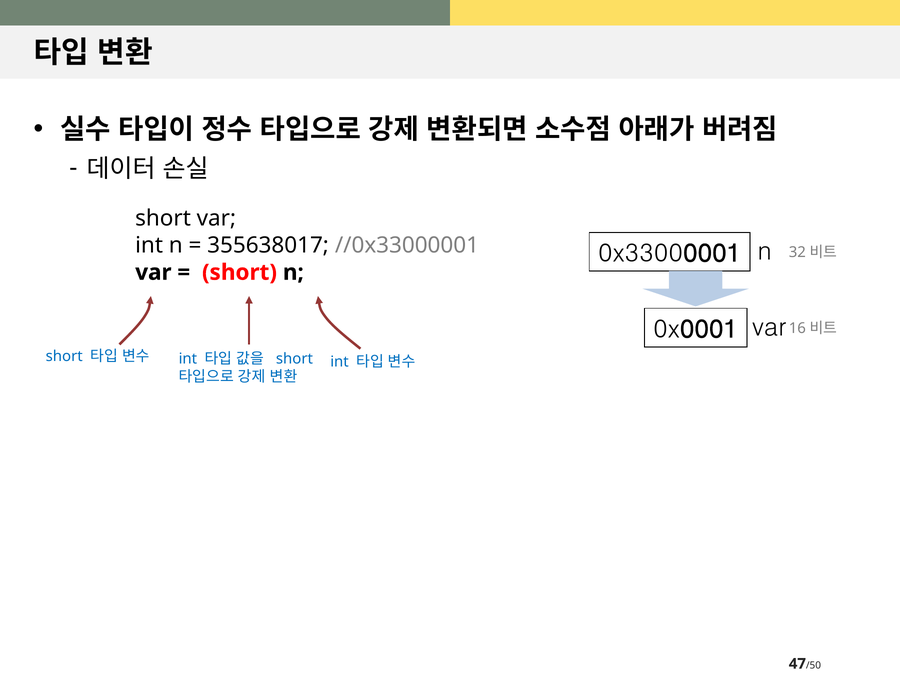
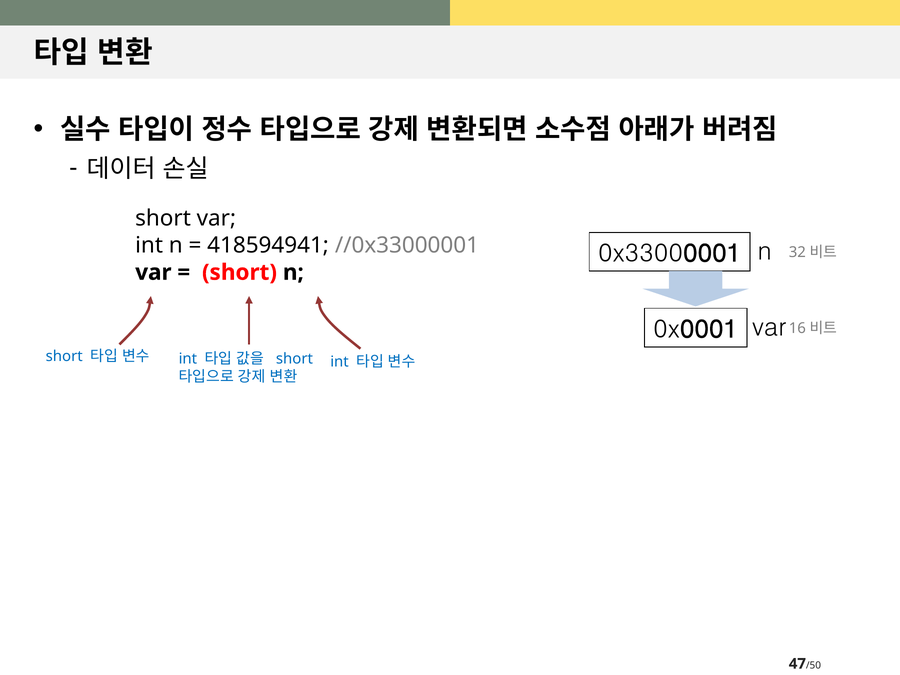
355638017: 355638017 -> 418594941 (268, 245)
